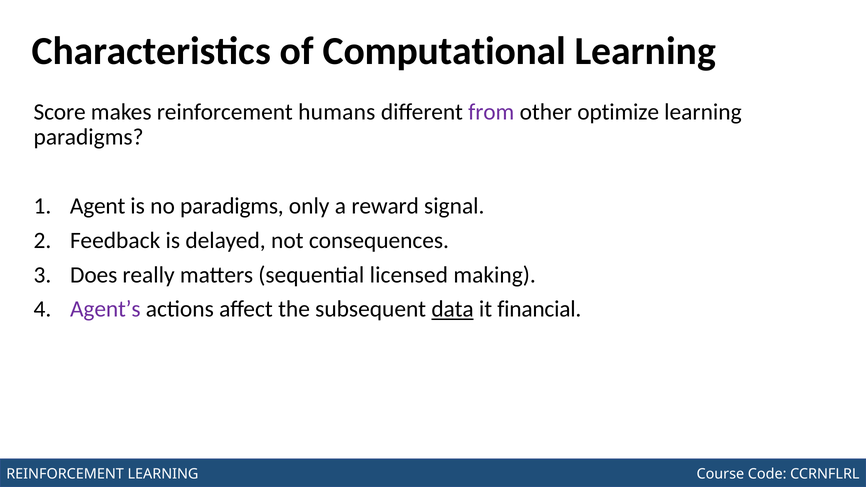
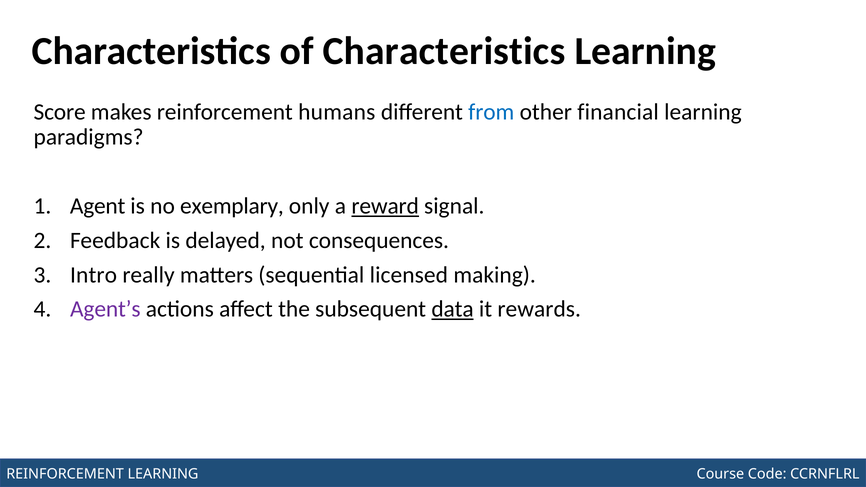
of Computational: Computational -> Characteristics (444, 51)
from colour: purple -> blue (491, 112)
optimize: optimize -> financial (618, 112)
no paradigms: paradigms -> exemplary (232, 206)
reward underline: none -> present (385, 206)
Does: Does -> Intro (94, 275)
financial: financial -> rewards (539, 309)
